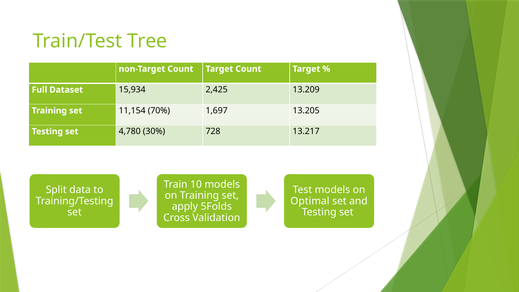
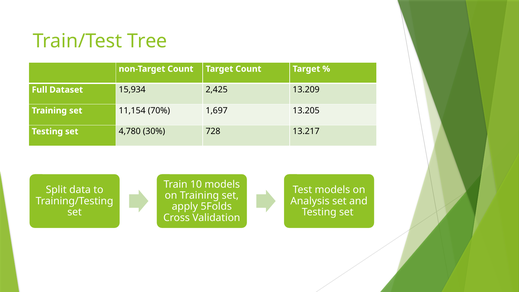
Optimal: Optimal -> Analysis (310, 201)
